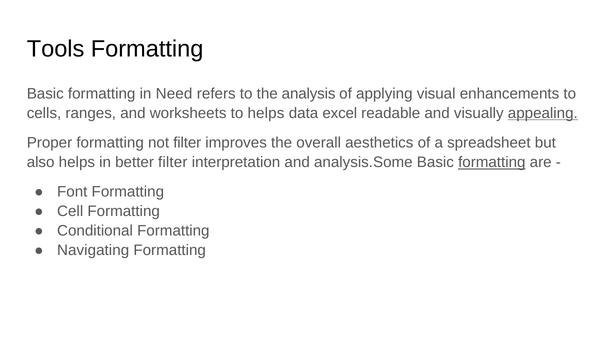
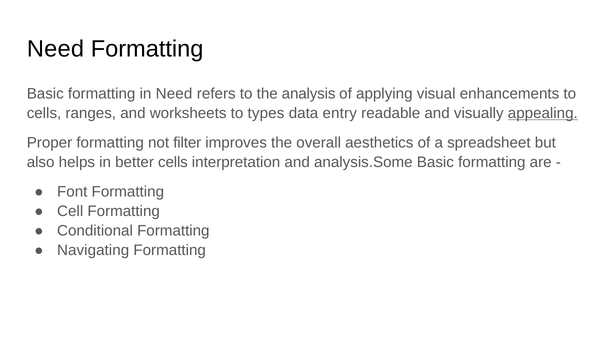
Tools: Tools -> Need (55, 49)
to helps: helps -> types (266, 113)
excel: excel -> entry (340, 113)
better filter: filter -> cells (173, 163)
formatting underline: present -> none (492, 163)
